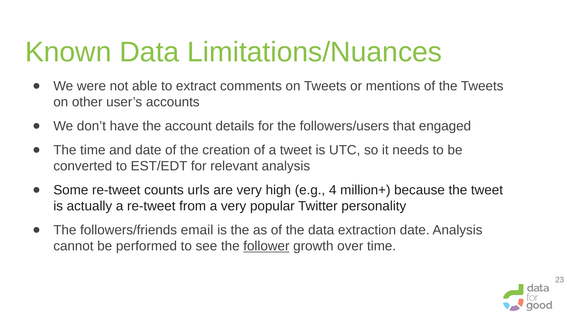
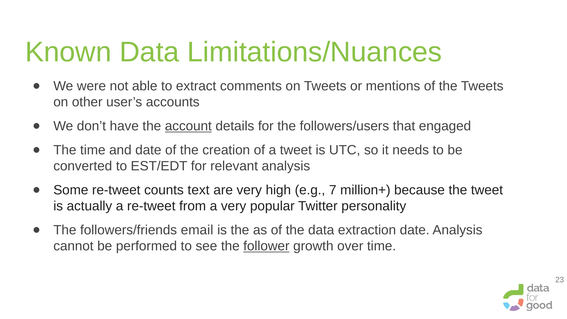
account underline: none -> present (188, 126)
urls: urls -> text (199, 190)
4: 4 -> 7 (333, 190)
